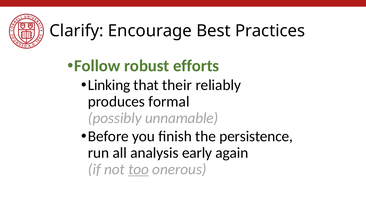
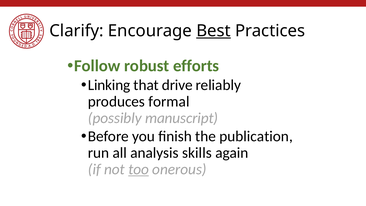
Best underline: none -> present (214, 31)
their: their -> drive (177, 85)
unnamable: unnamable -> manuscript (182, 118)
persistence: persistence -> publication (256, 136)
early: early -> skills (197, 153)
